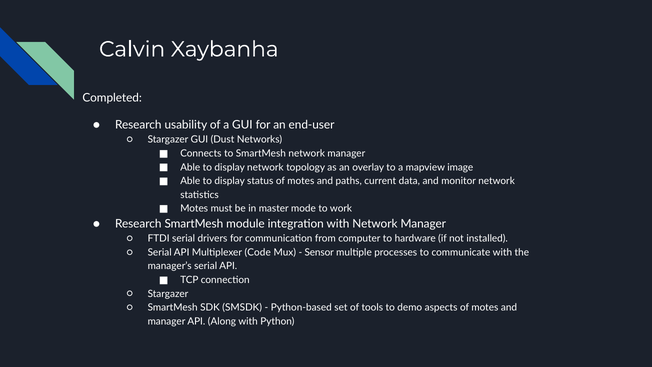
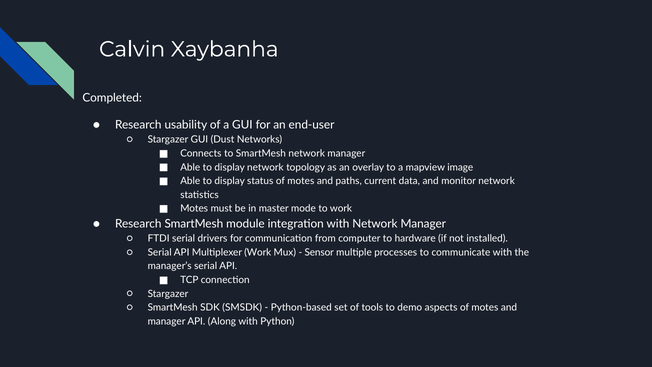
Multiplexer Code: Code -> Work (258, 252)
